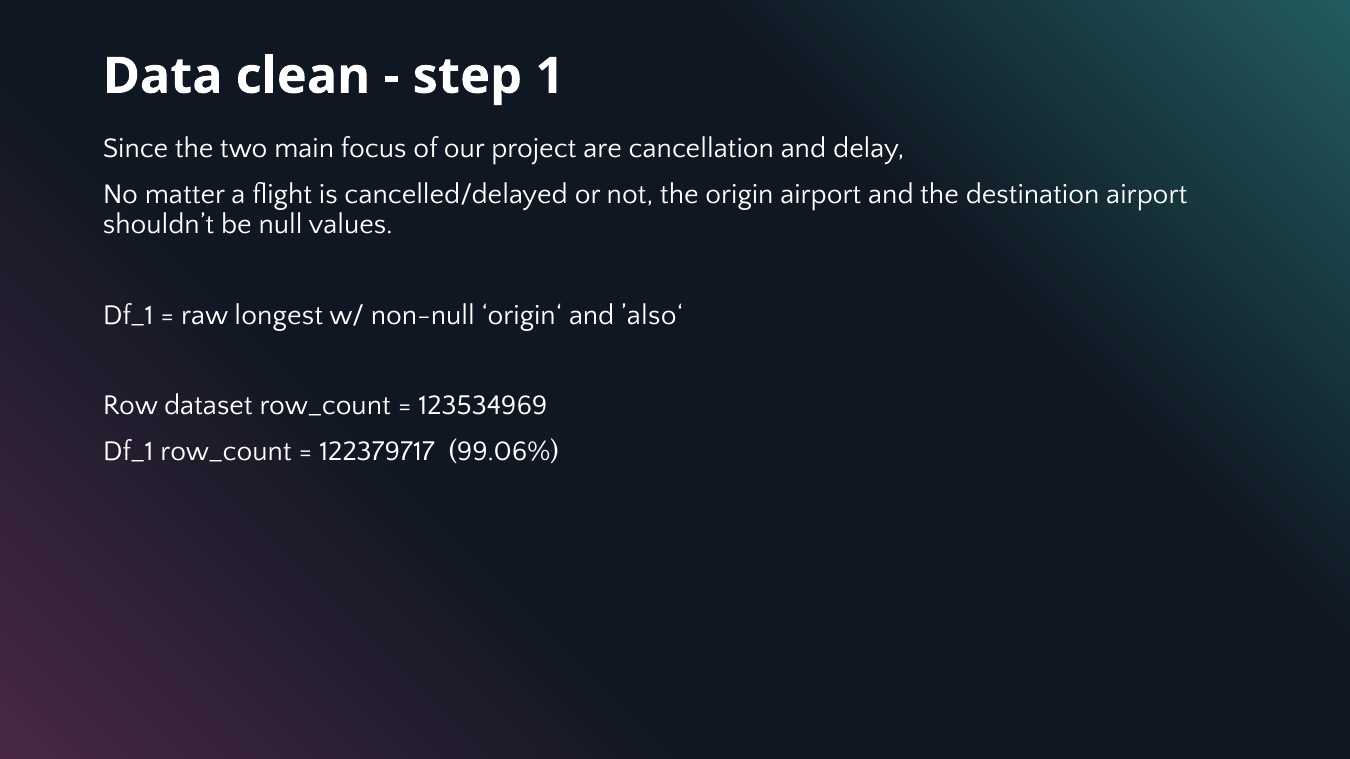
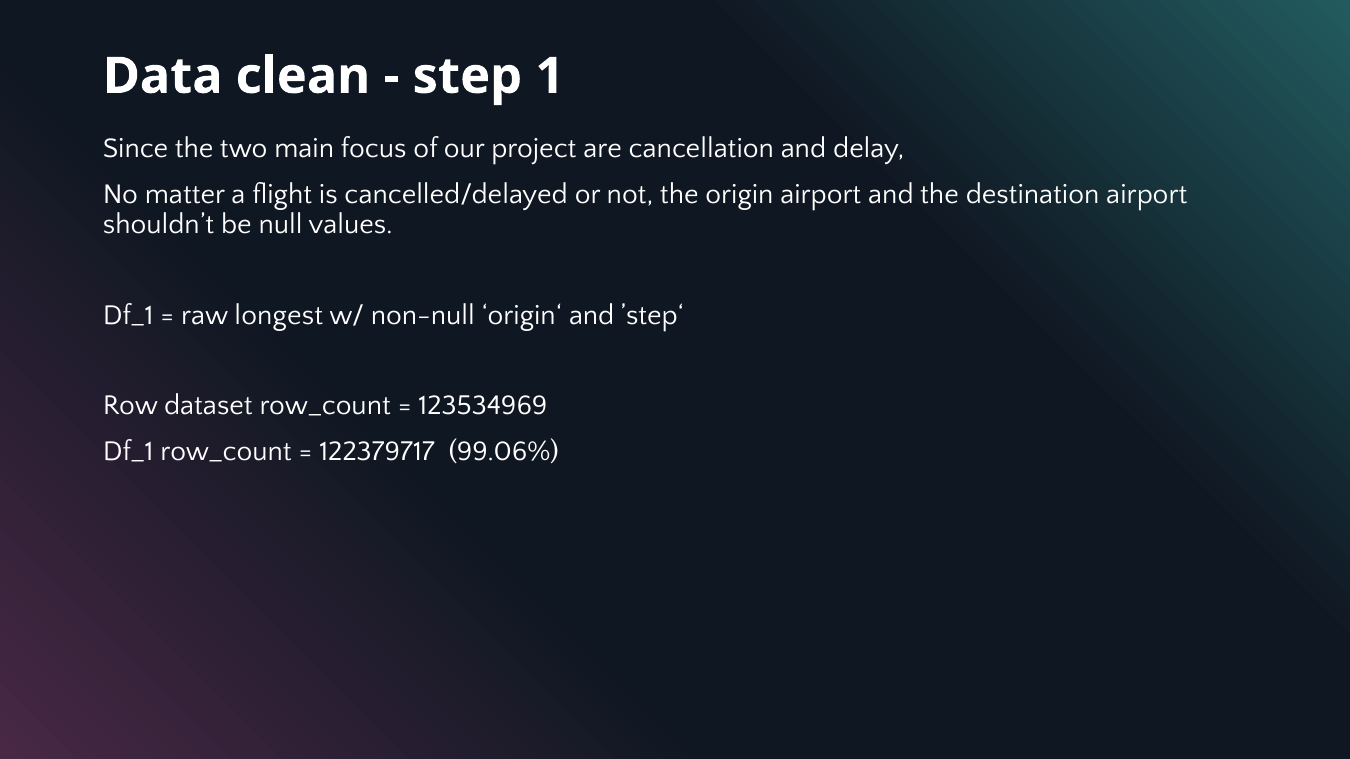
’also‘: ’also‘ -> ’step‘ (652, 315)
